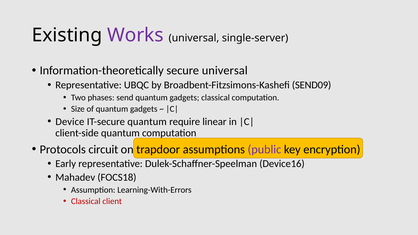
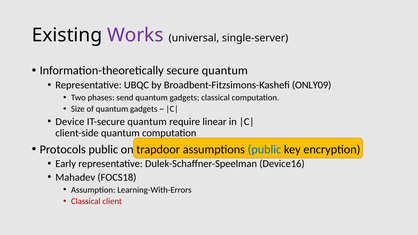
secure universal: universal -> quantum (225, 71)
SEND09: SEND09 -> ONLY09 (312, 85)
Protocols circuit: circuit -> public (103, 150)
public colour: purple -> blue (264, 150)
